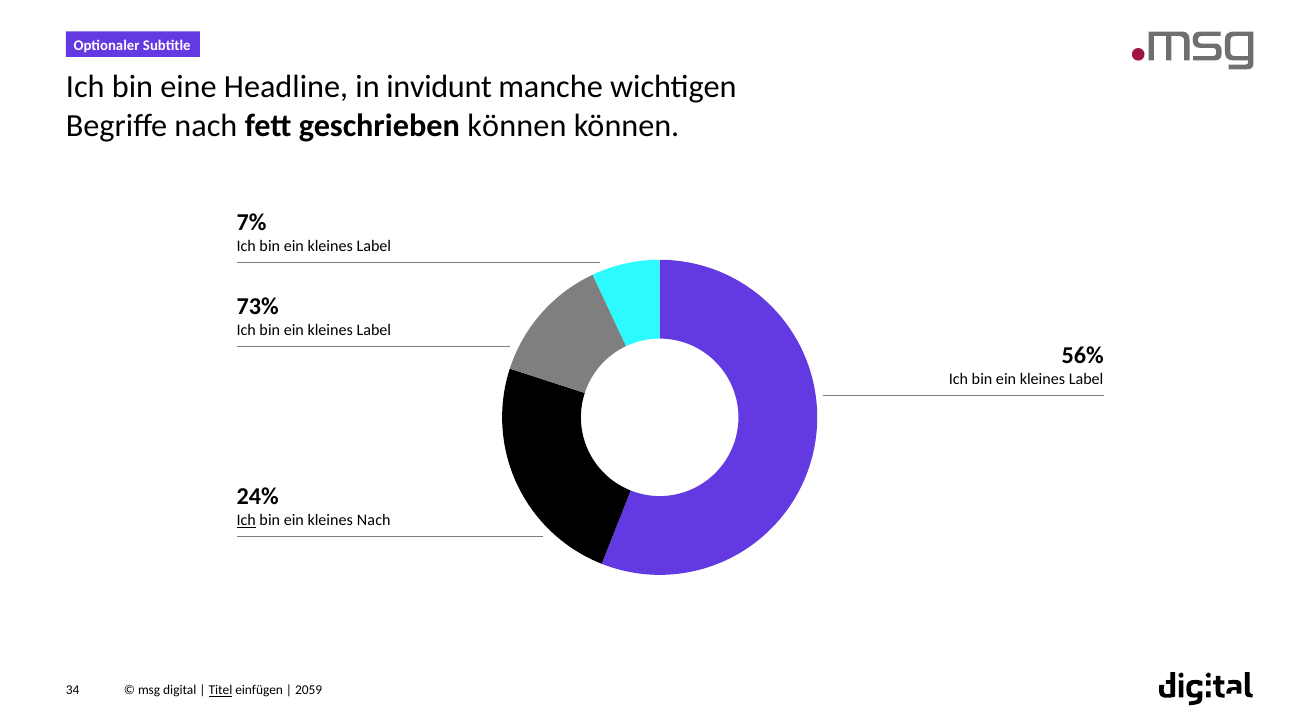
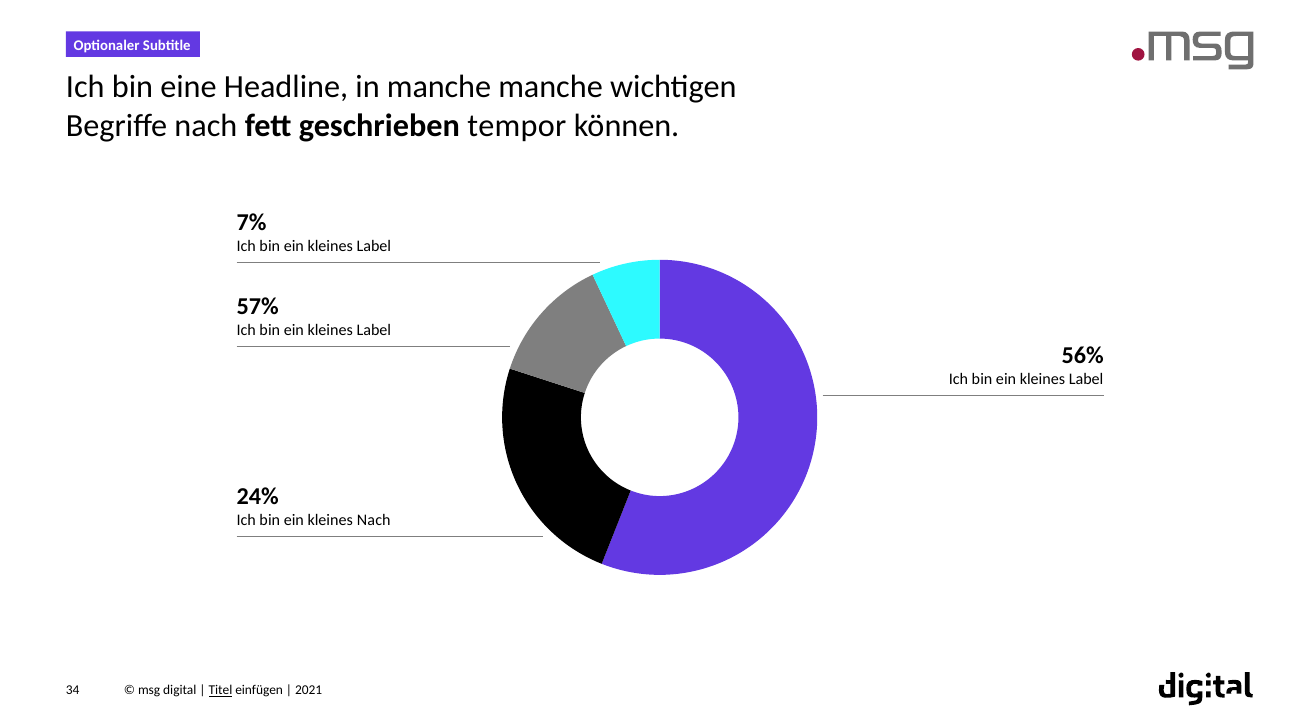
in invidunt: invidunt -> manche (439, 87)
geschrieben können: können -> tempor (517, 126)
73%: 73% -> 57% (258, 306)
Ich underline: present -> none (246, 521)
2059: 2059 -> 2021 (309, 690)
